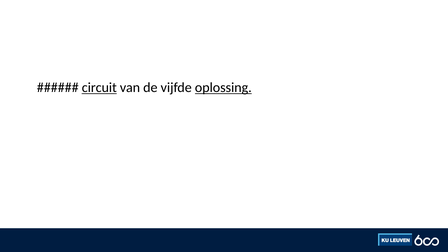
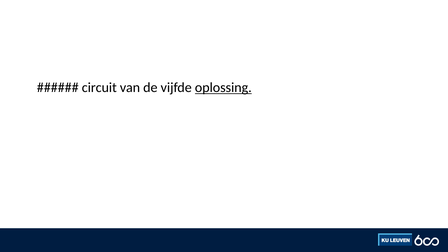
circuit underline: present -> none (99, 88)
